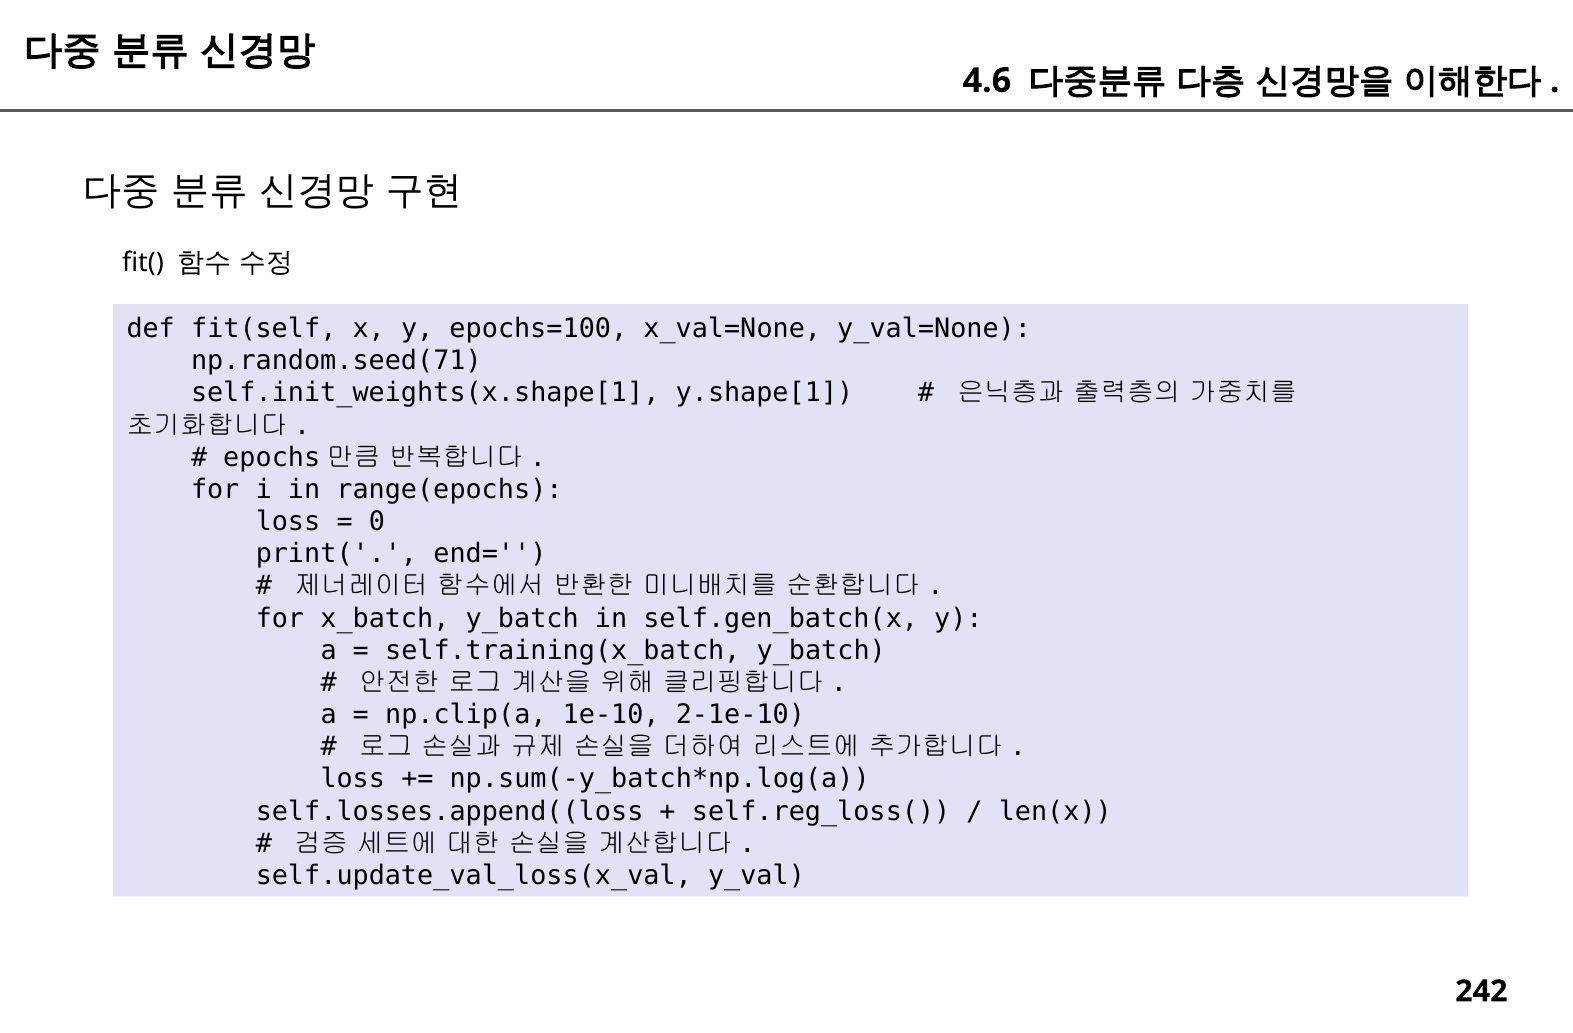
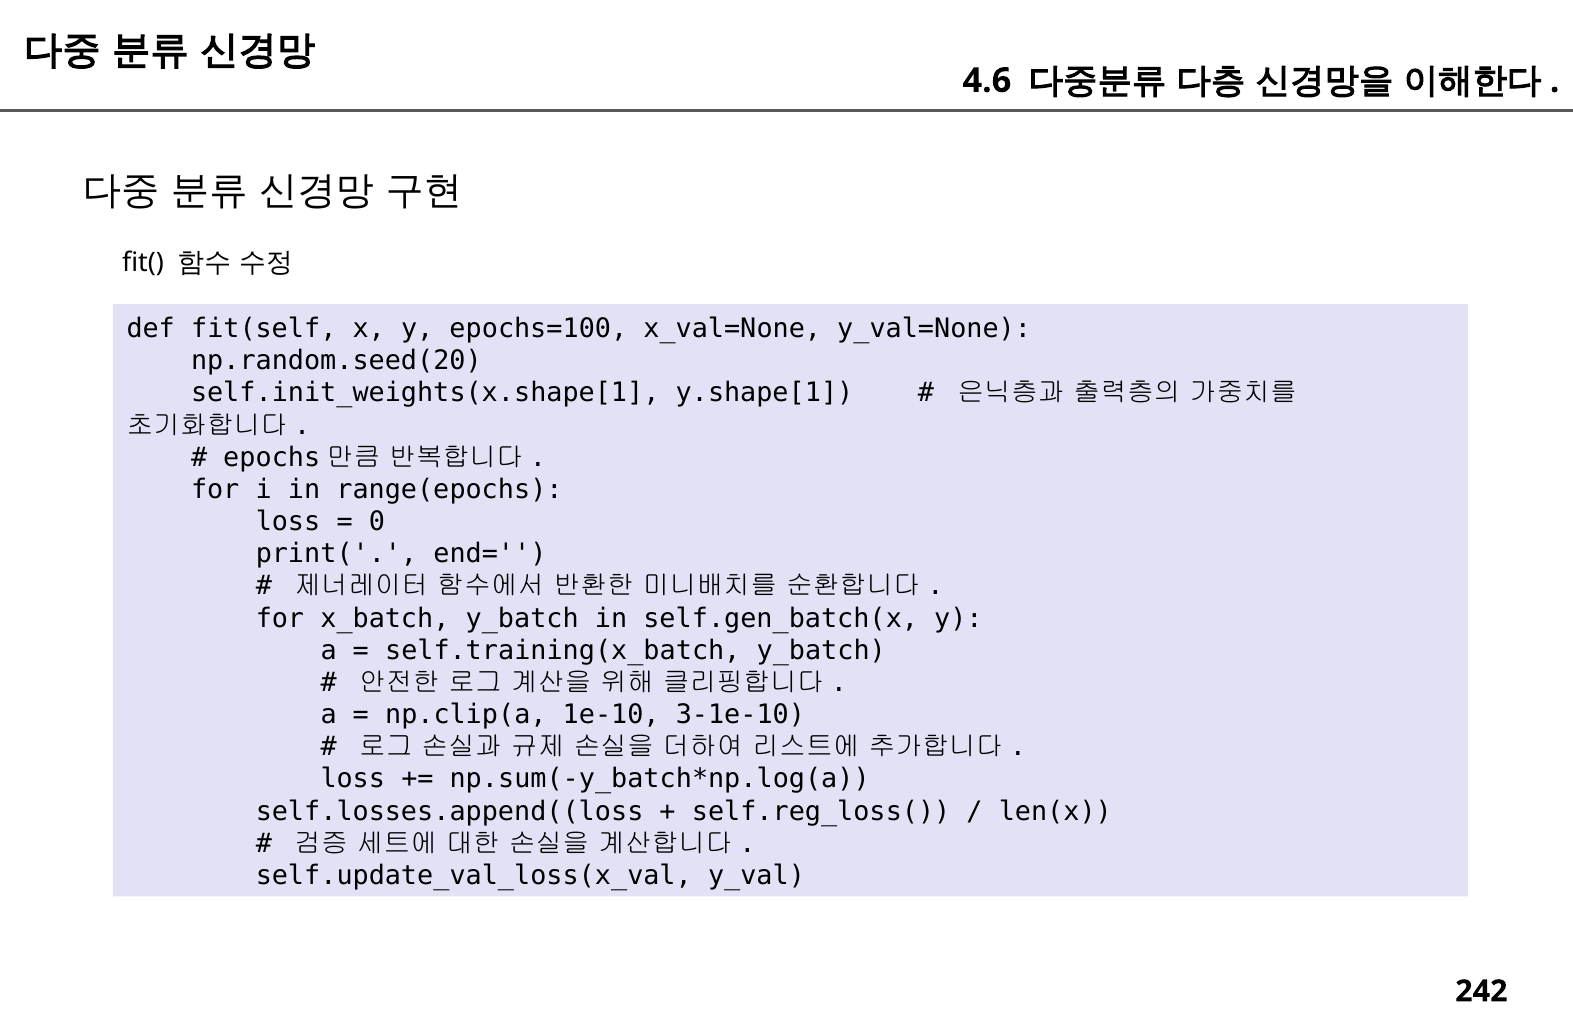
np.random.seed(71: np.random.seed(71 -> np.random.seed(20 (336, 361)
2-1e-10: 2-1e-10 -> 3-1e-10 (740, 715)
